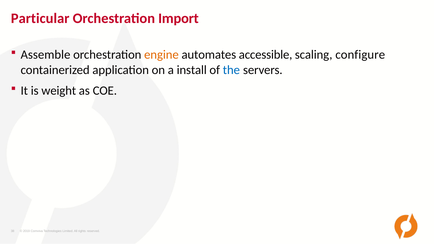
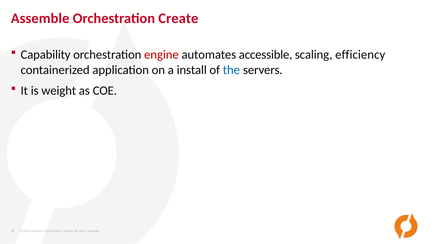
Particular: Particular -> Assemble (40, 18)
Import: Import -> Create (178, 18)
Assemble: Assemble -> Capability (46, 55)
engine colour: orange -> red (161, 55)
configure: configure -> efficiency (360, 55)
